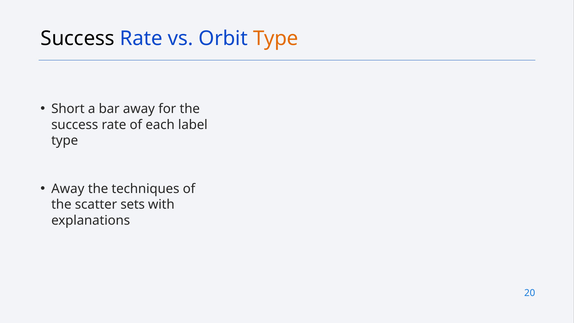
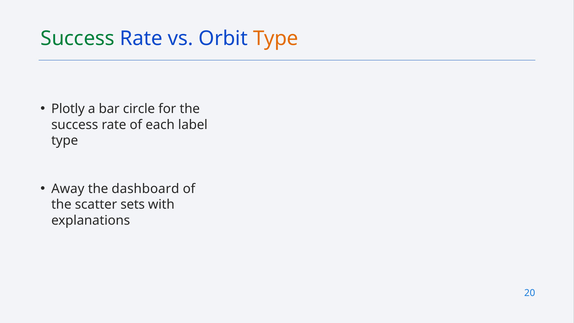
Success colour: black -> green (78, 38)
Short: Short -> Plotly (68, 109)
bar away: away -> circle (139, 109)
techniques: techniques -> dashboard (145, 189)
